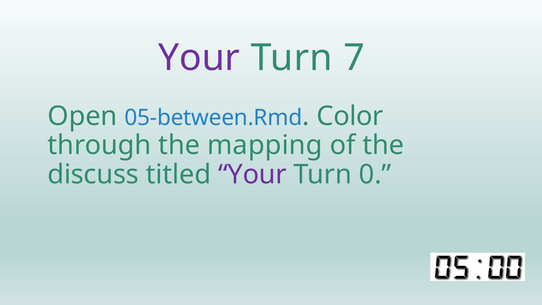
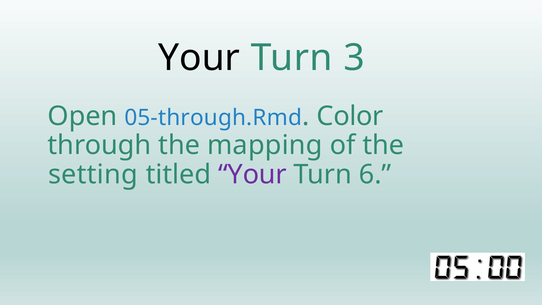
Your colour: purple -> black (199, 58)
7: 7 -> 3 (354, 58)
05-between.Rmd: 05-between.Rmd -> 05-through.Rmd (213, 118)
discuss: discuss -> setting (93, 175)
0: 0 -> 6 (375, 175)
